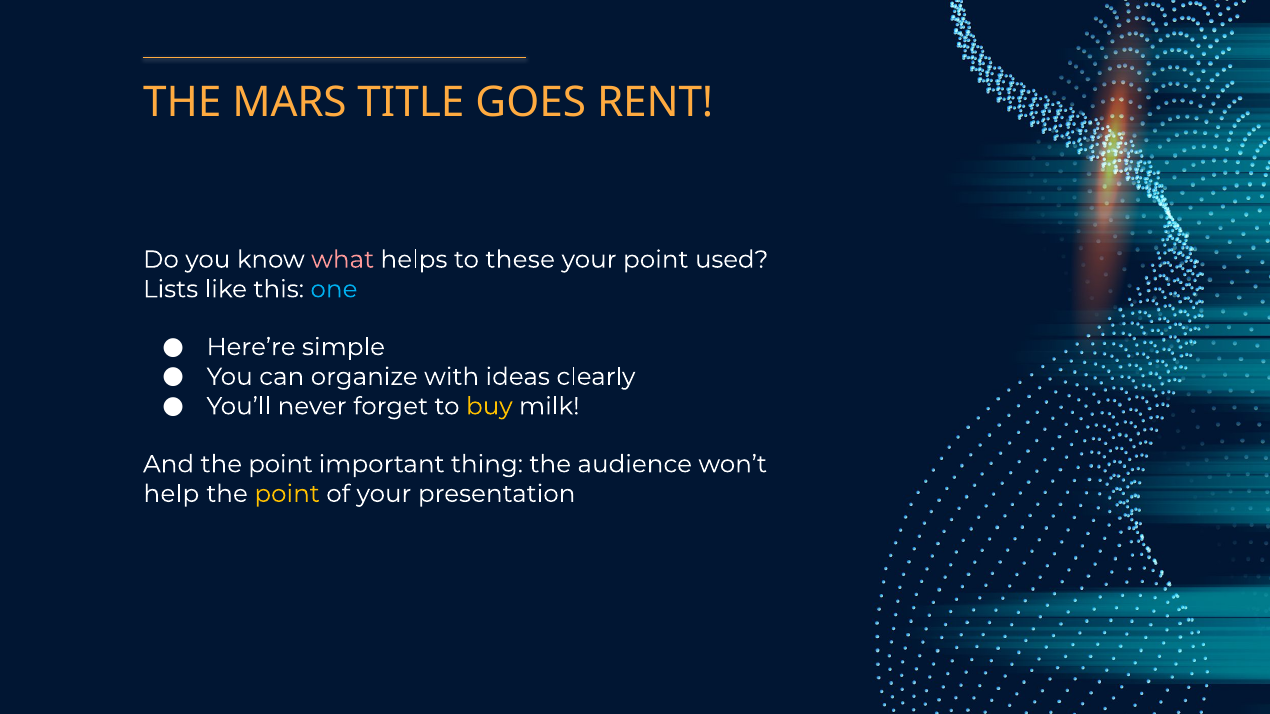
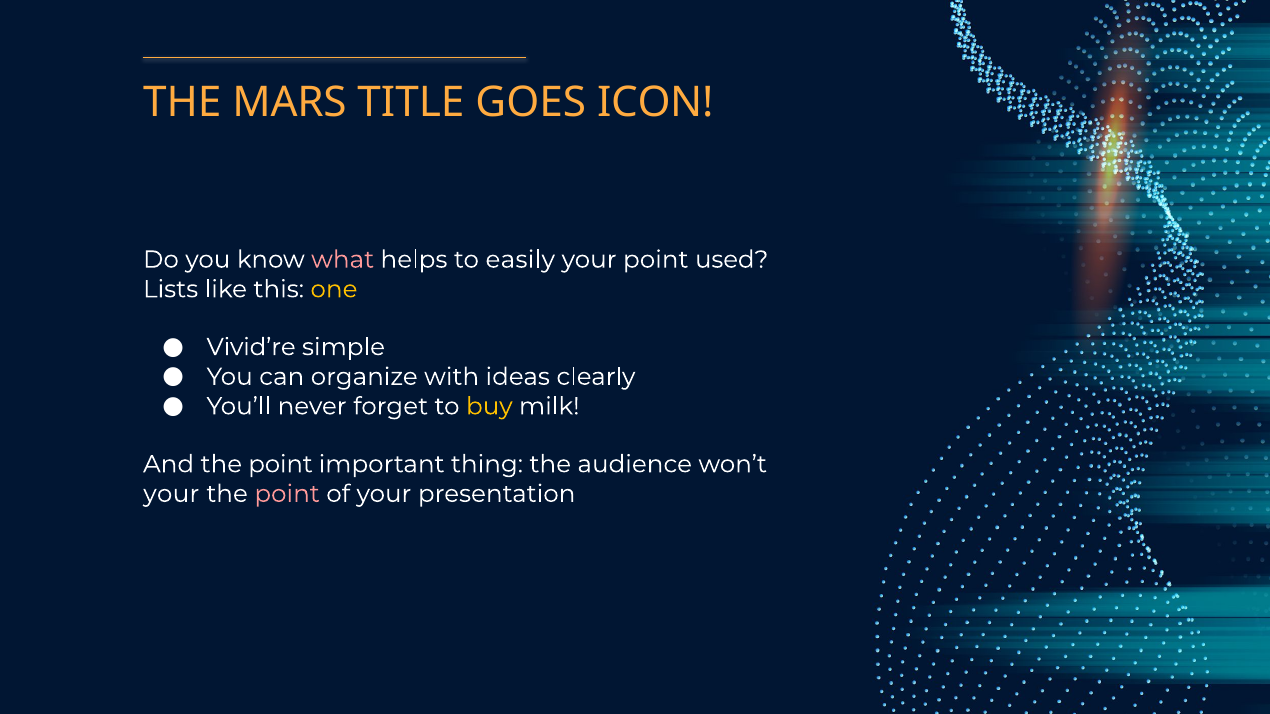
RENT: RENT -> ICON (655, 103)
these: these -> easily (520, 260)
one colour: light blue -> yellow (334, 289)
Here’re: Here’re -> Vivid’re (251, 347)
help: help -> your (171, 494)
point colour: yellow -> pink (287, 494)
